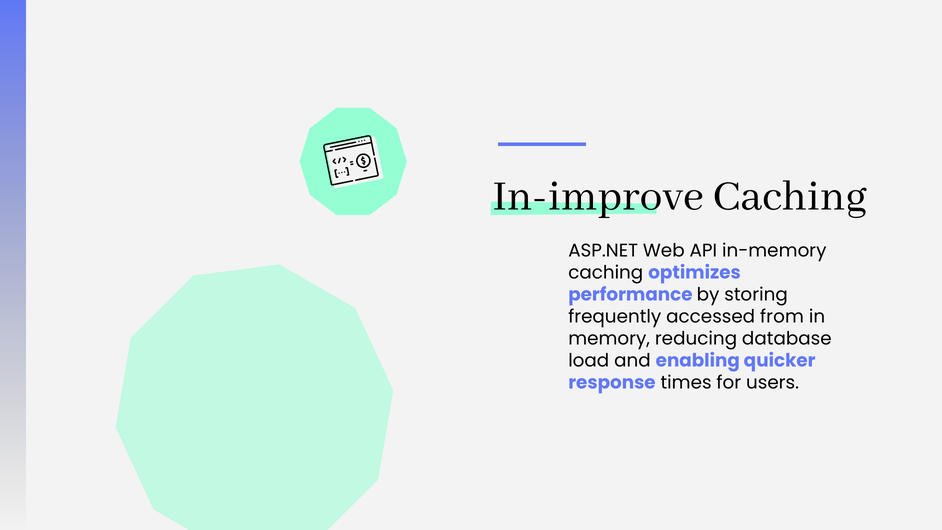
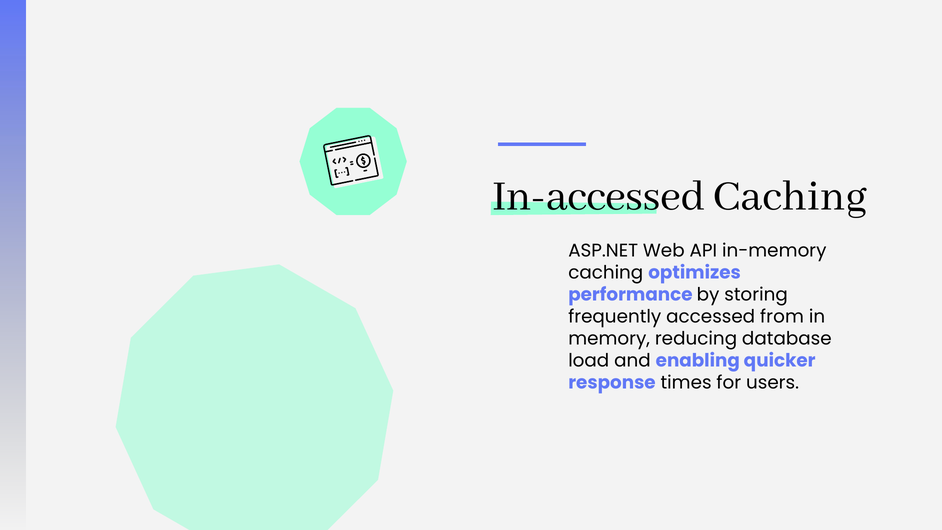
In-improve: In-improve -> In-accessed (599, 195)
